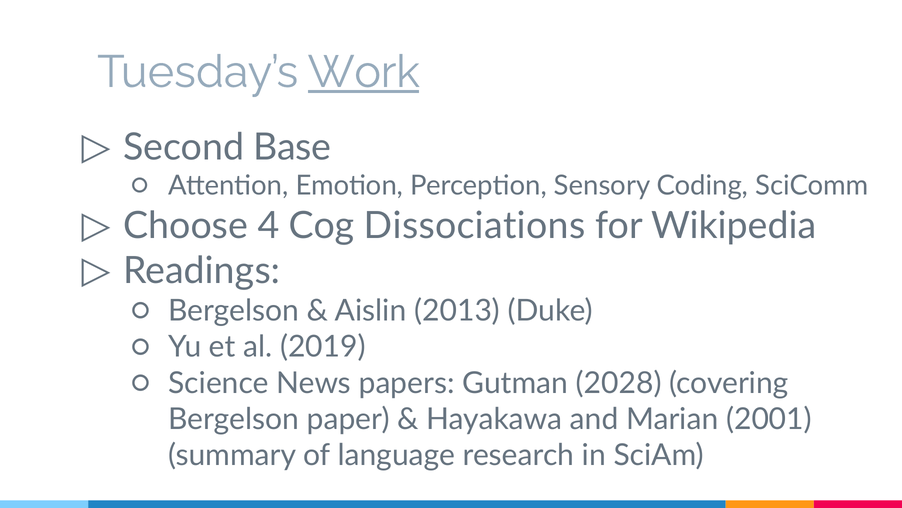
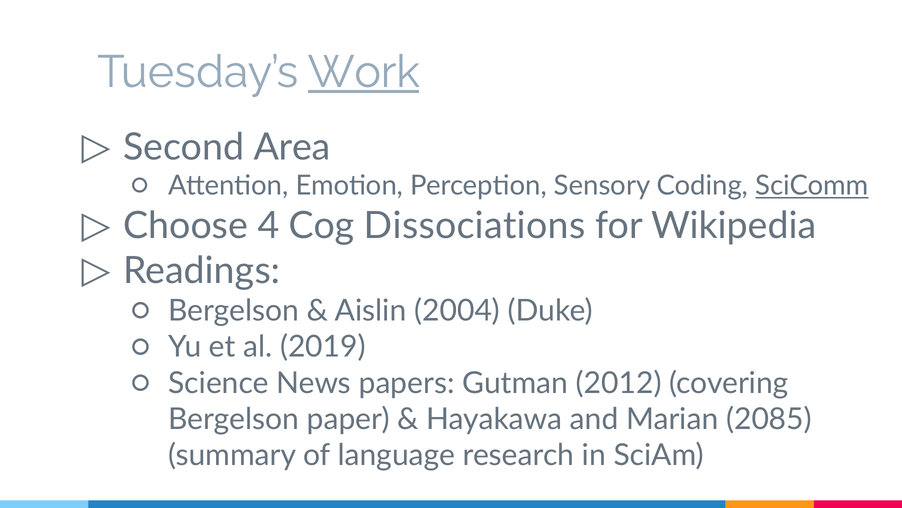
Base: Base -> Area (292, 147)
SciComm underline: none -> present (812, 186)
2013: 2013 -> 2004 (457, 310)
2028: 2028 -> 2012 (619, 383)
2001: 2001 -> 2085 (769, 419)
